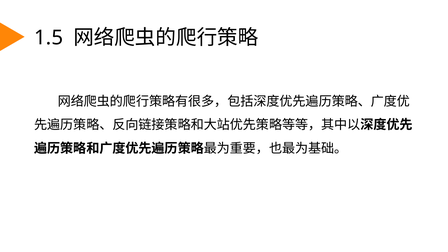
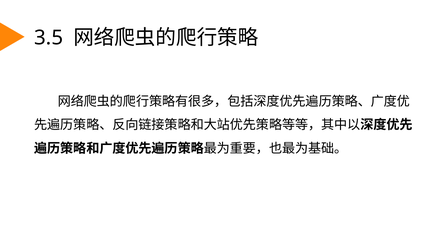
1.5: 1.5 -> 3.5 (49, 38)
